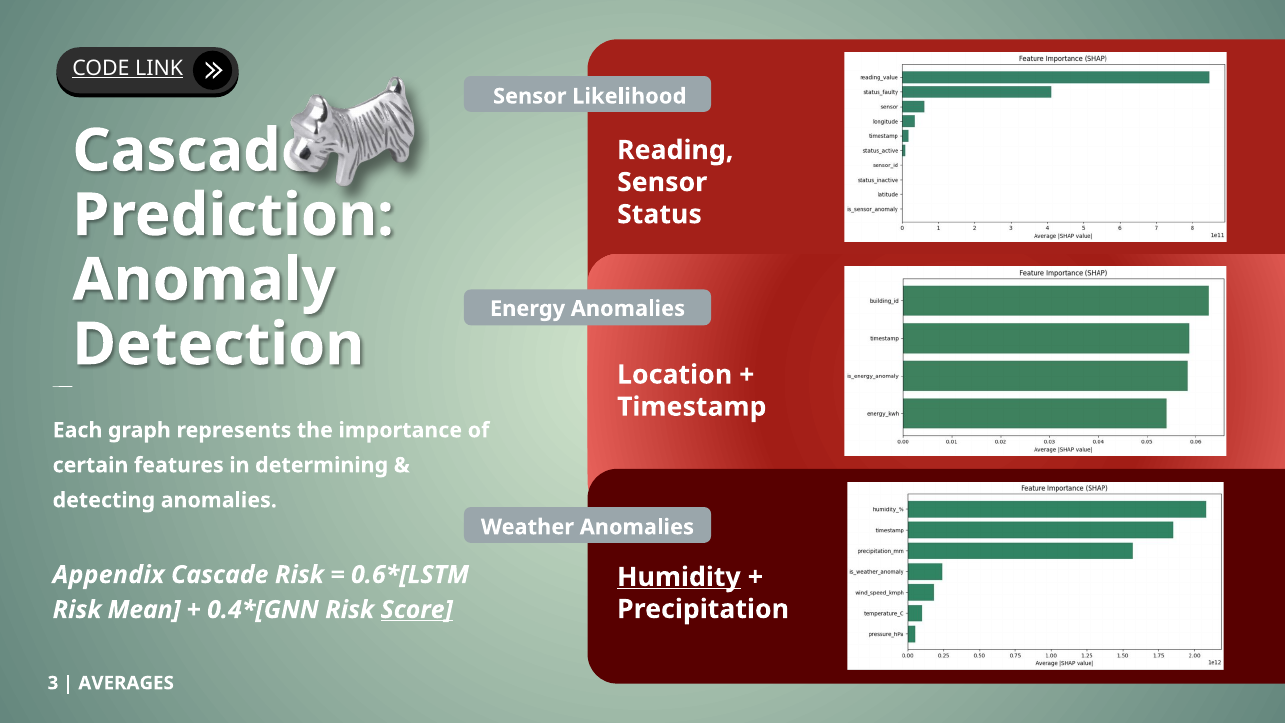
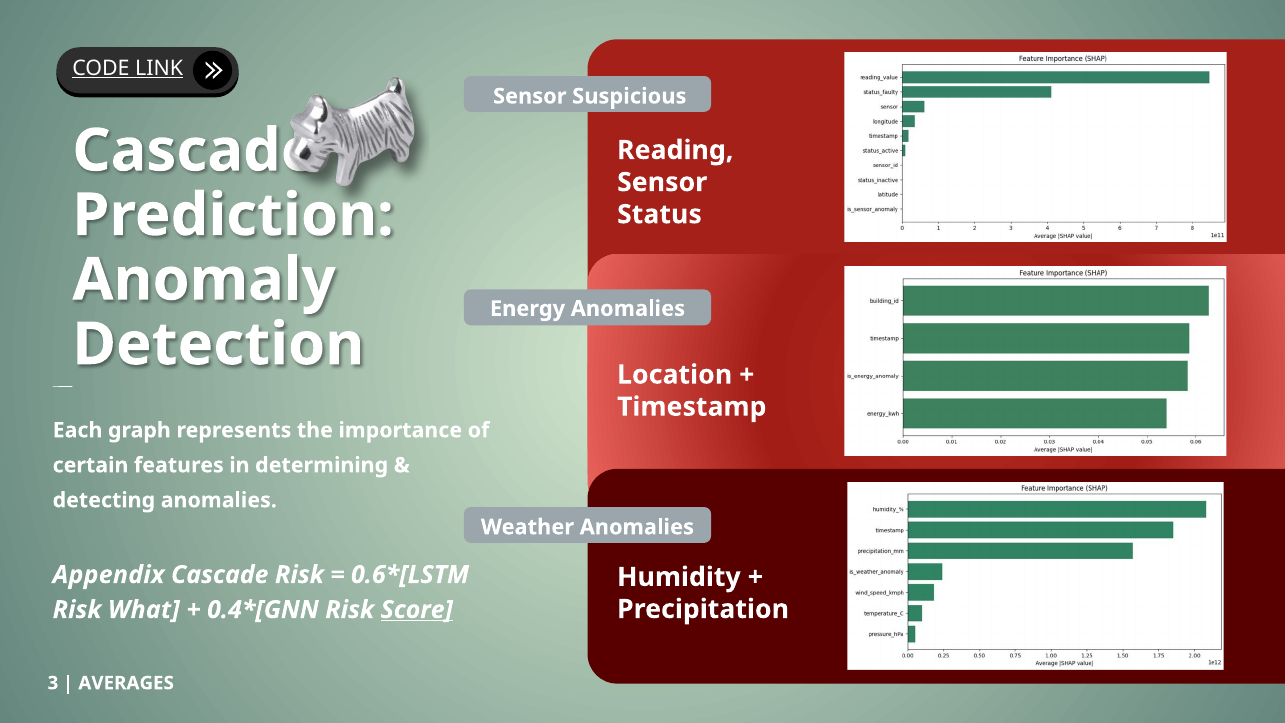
Likelihood: Likelihood -> Suspicious (629, 96)
Humidity underline: present -> none (679, 577)
Mean: Mean -> What (144, 610)
